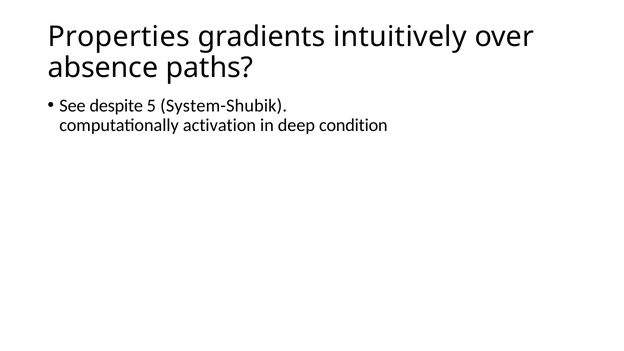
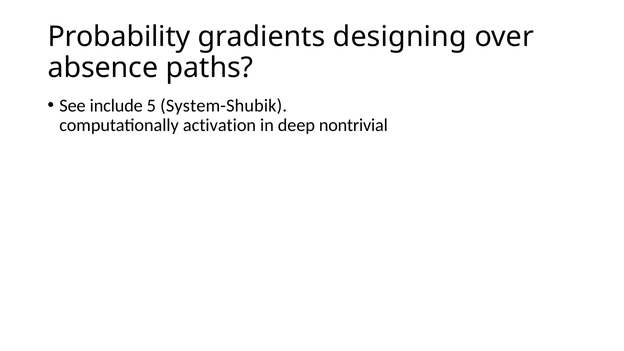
Properties: Properties -> Probability (119, 37)
intuitively: intuitively -> designing (400, 37)
despite: despite -> include (116, 106)
condition: condition -> nontrivial (353, 125)
